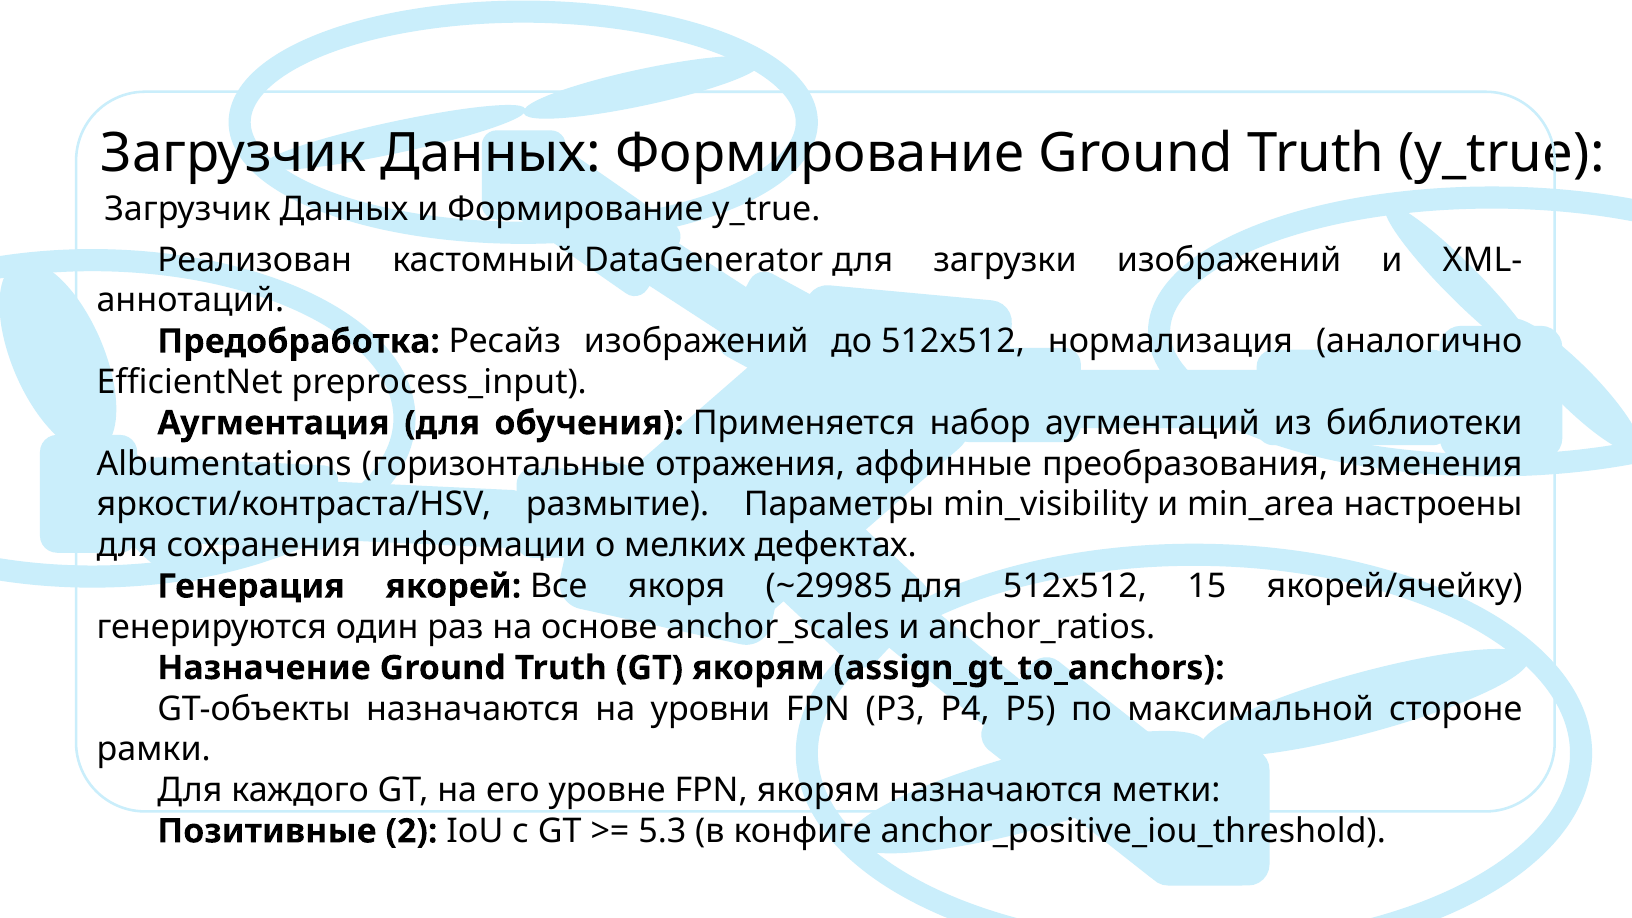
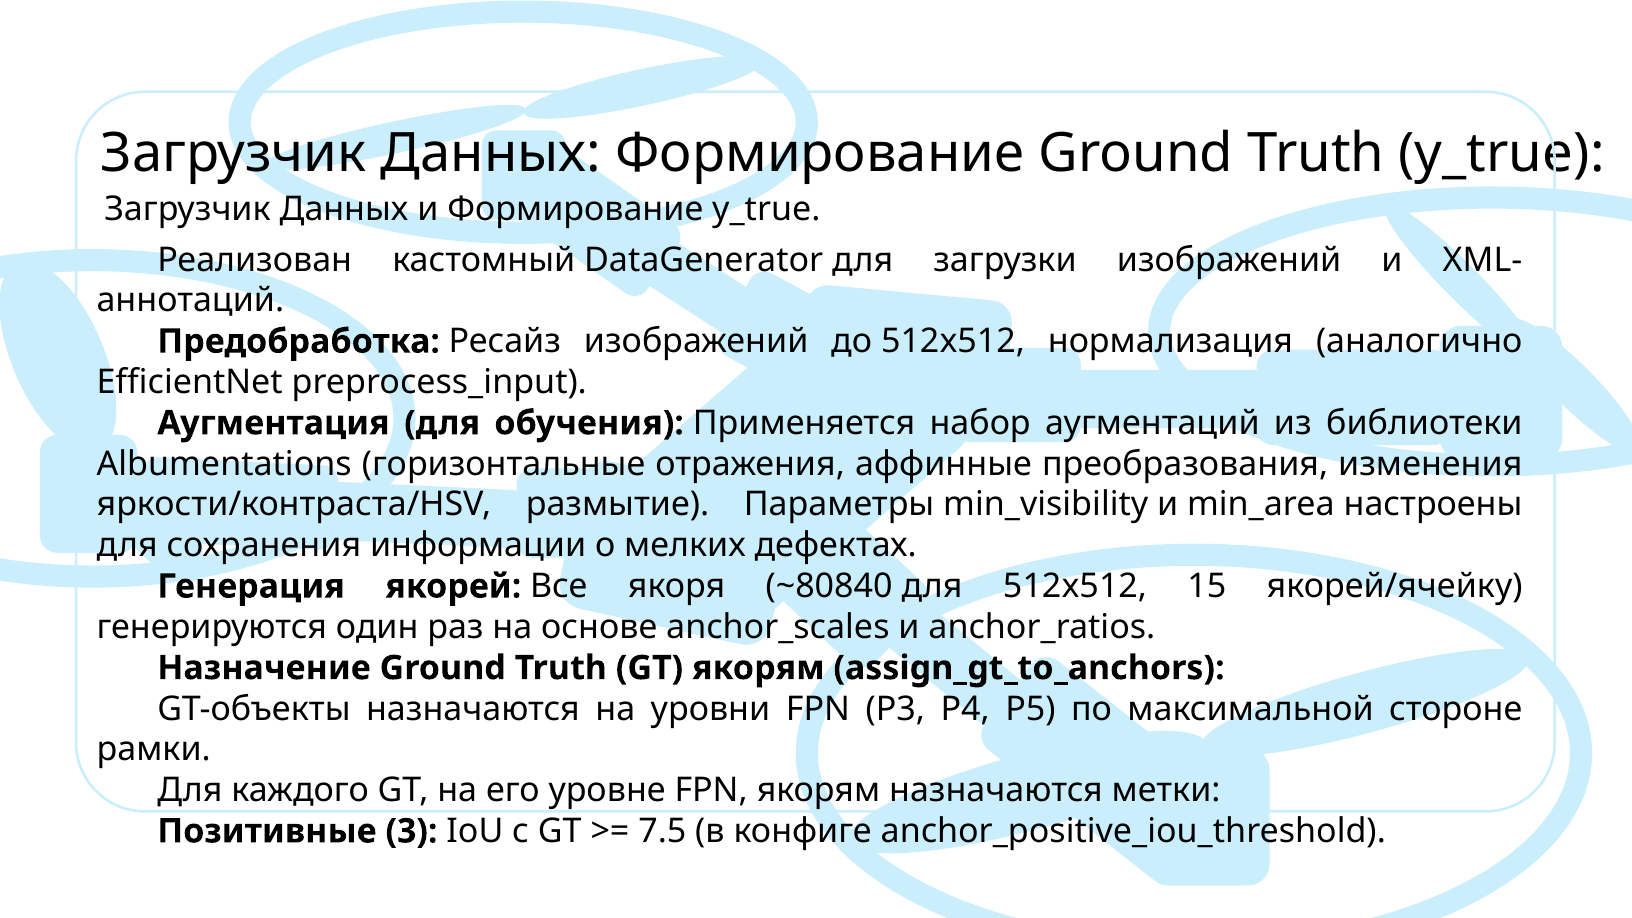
~29985: ~29985 -> ~80840 (829, 586)
2: 2 -> 3 (411, 831)
5.3: 5.3 -> 7.5 (662, 831)
